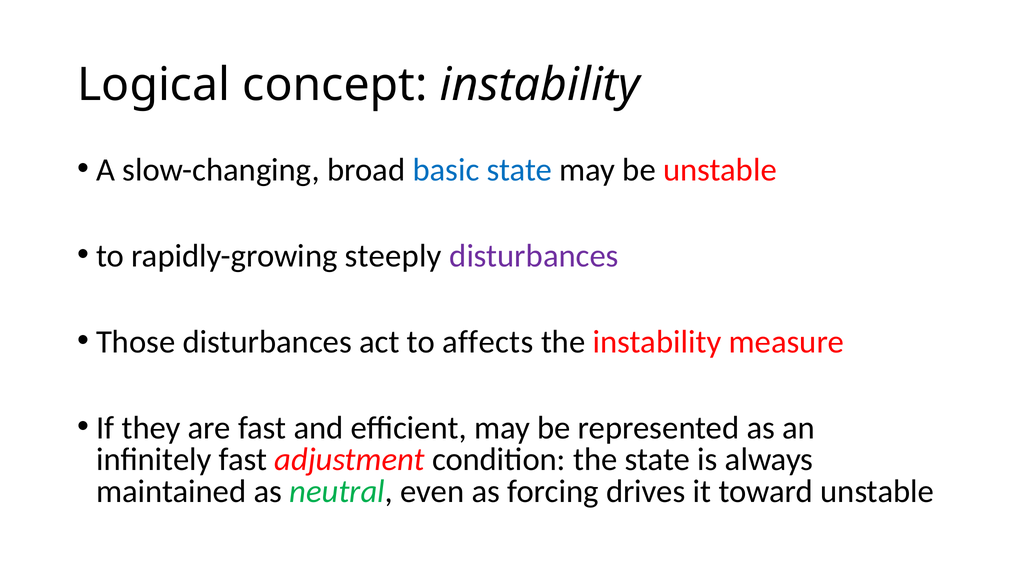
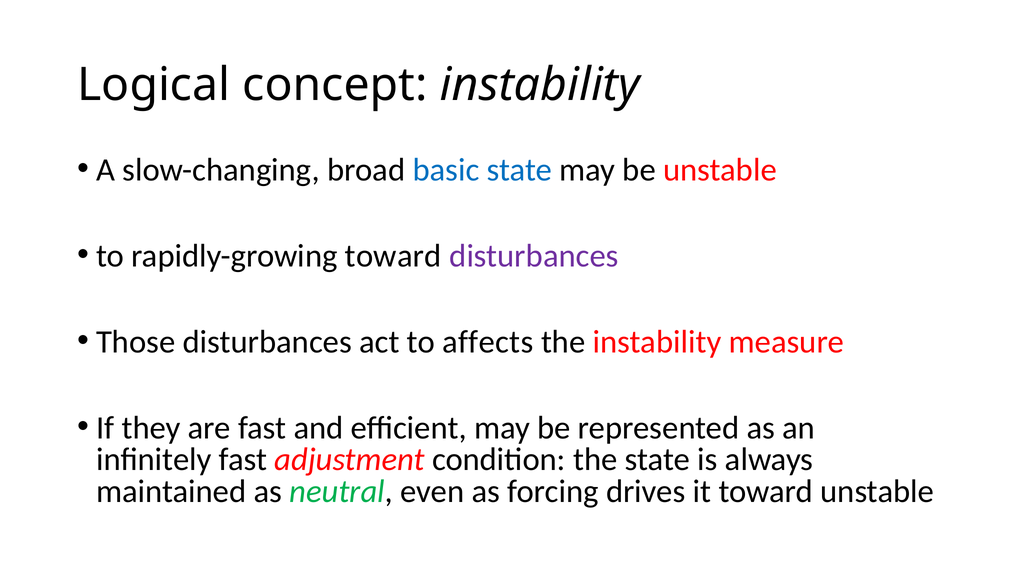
rapidly-growing steeply: steeply -> toward (393, 256)
